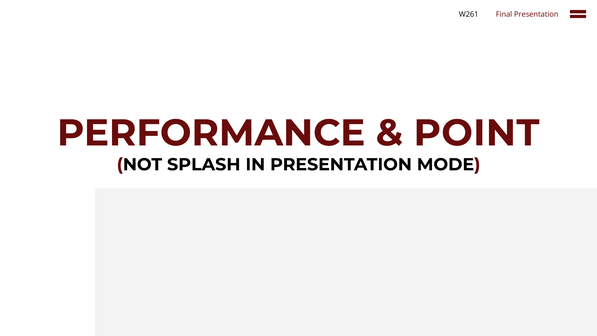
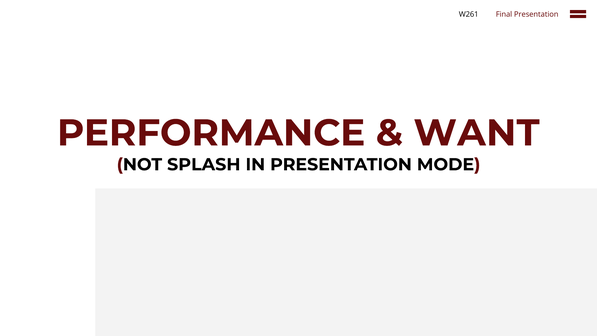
POINT: POINT -> WANT (477, 133)
